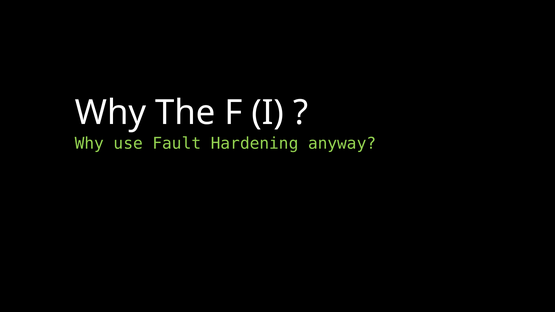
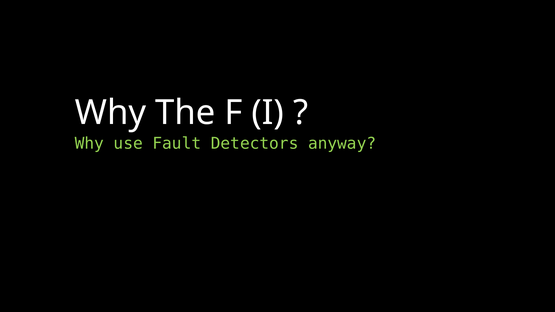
Hardening: Hardening -> Detectors (255, 143)
